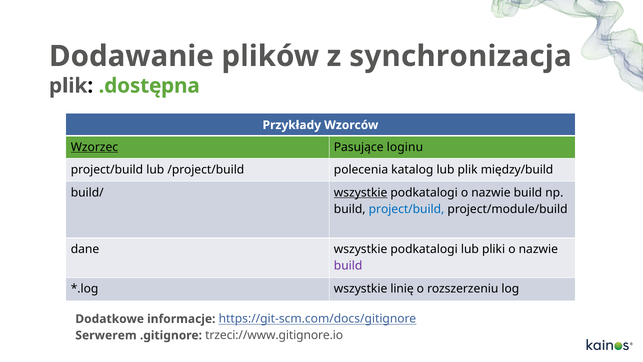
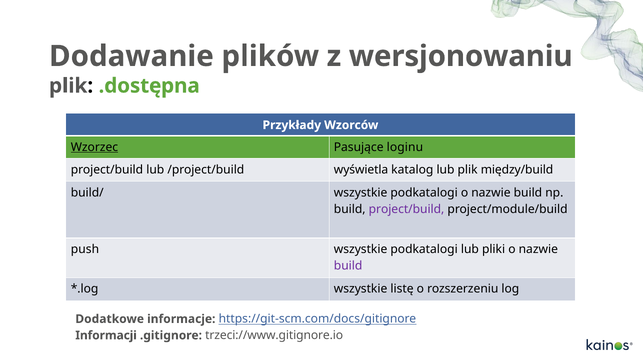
synchronizacja: synchronizacja -> wersjonowaniu (461, 56)
polecenia: polecenia -> wyświetla (361, 170)
wszystkie underline: present -> none (361, 192)
project/build colour: blue -> purple (406, 209)
dane: dane -> push (85, 249)
linię: linię -> listę (402, 289)
Serwerem: Serwerem -> Informacji (106, 335)
